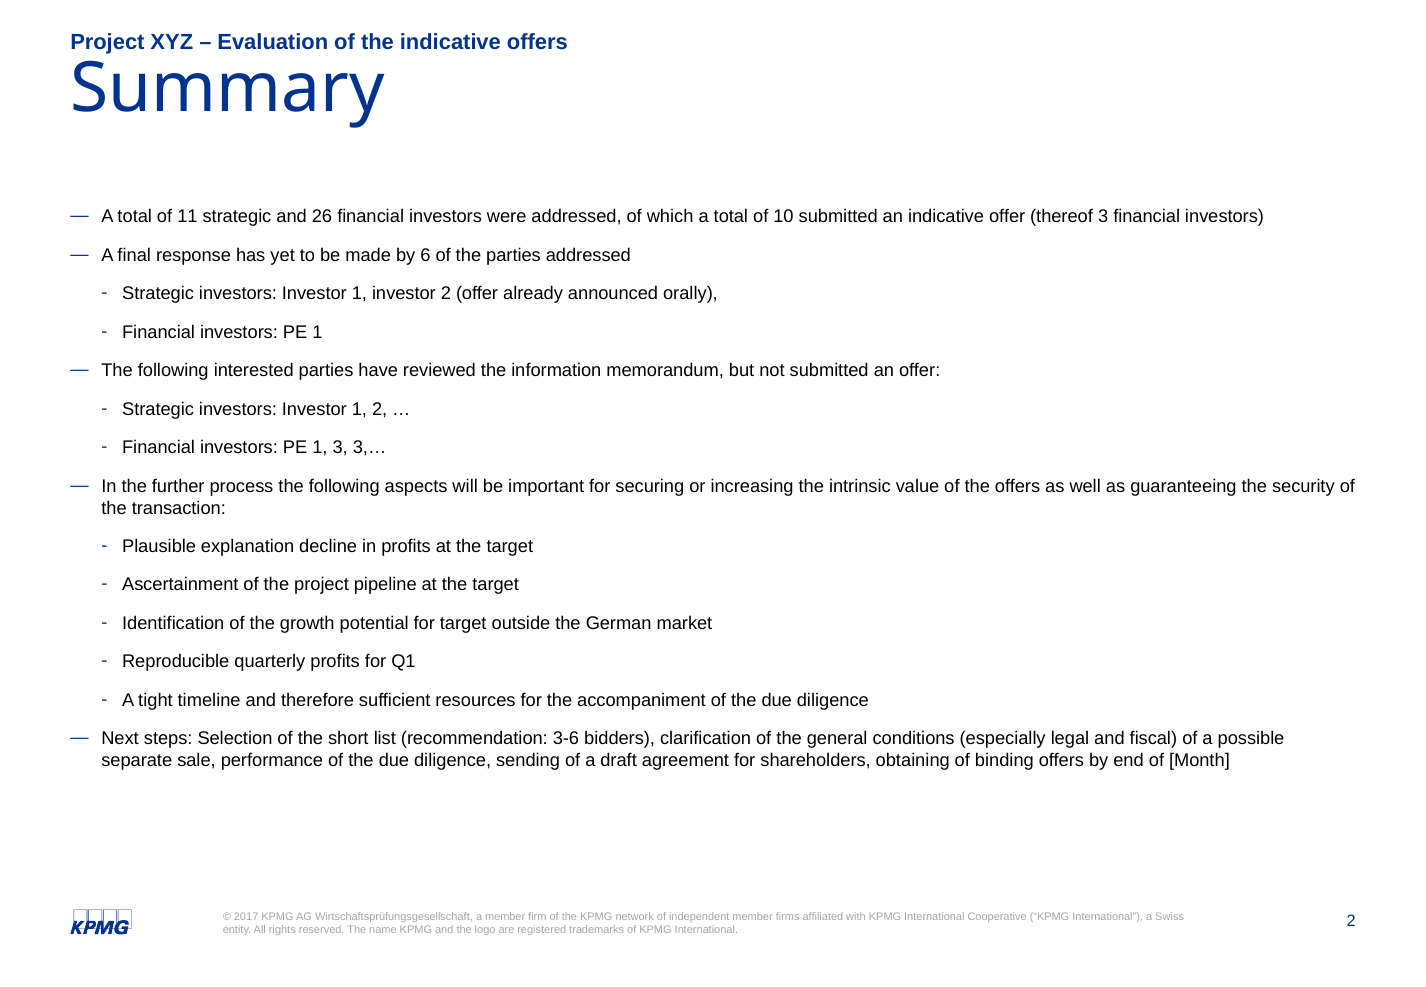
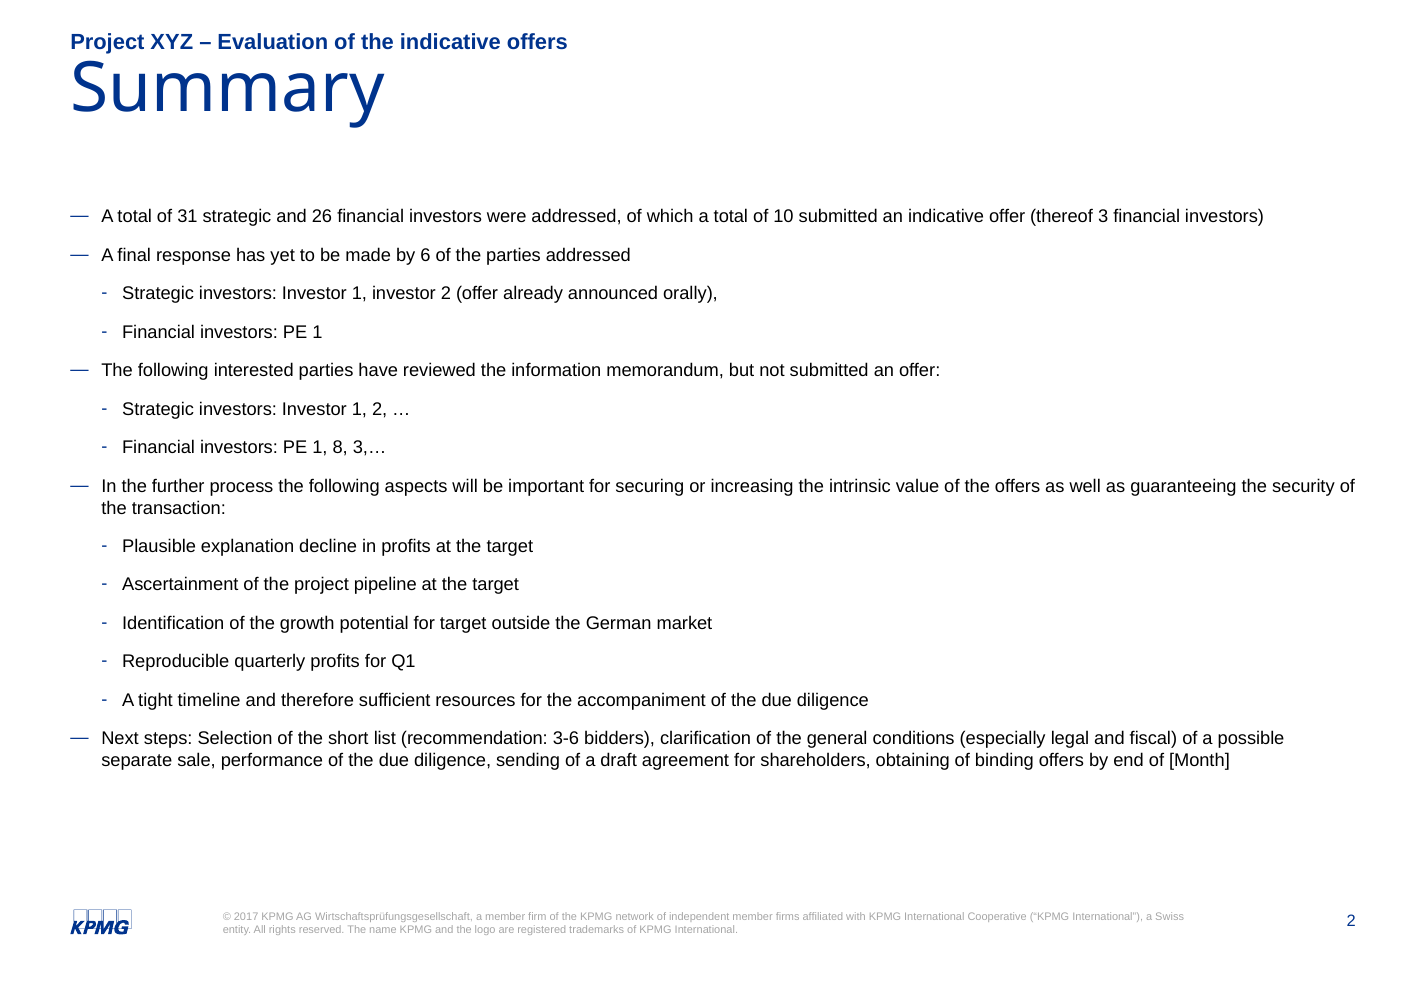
11: 11 -> 31 (188, 217)
1 3: 3 -> 8 (340, 448)
